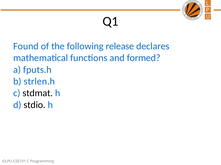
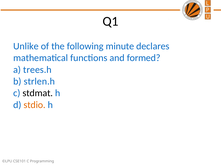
Found: Found -> Unlike (26, 46)
release: release -> minute (120, 46)
fputs.h: fputs.h -> trees.h (37, 70)
stdio colour: black -> orange (35, 105)
